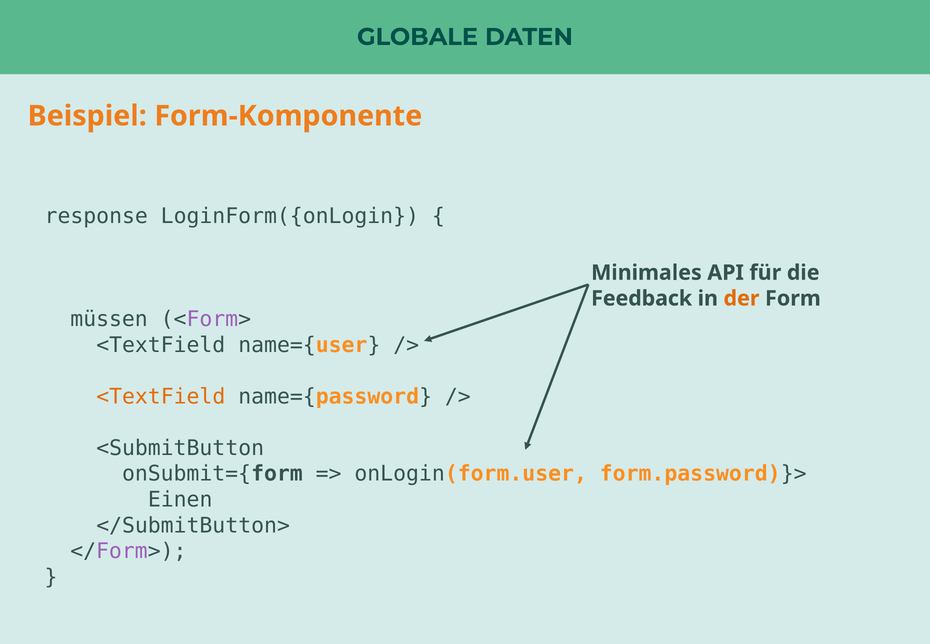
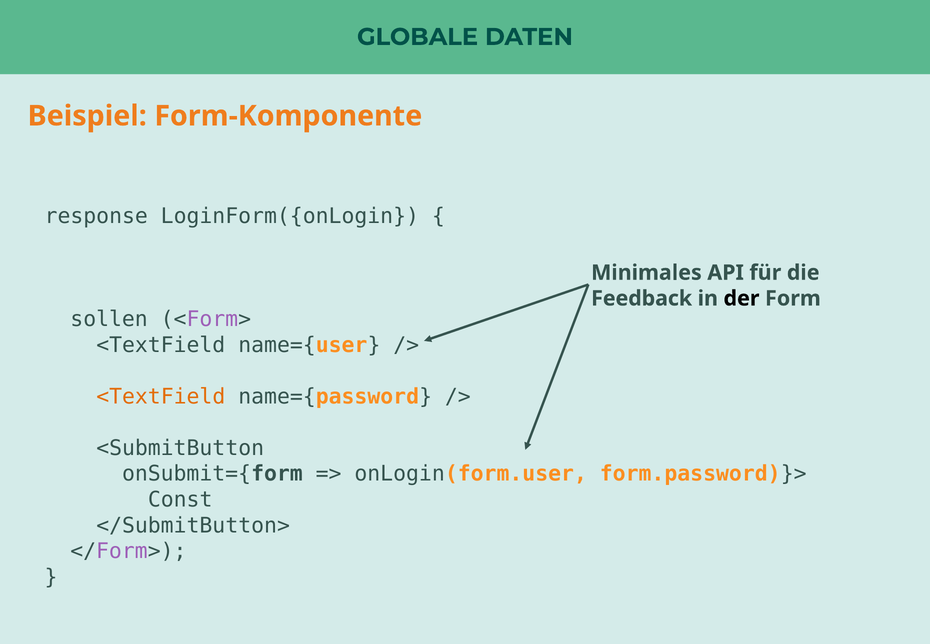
der colour: orange -> black (741, 298)
müssen: müssen -> sollen (109, 319)
Einen: Einen -> Const (180, 500)
